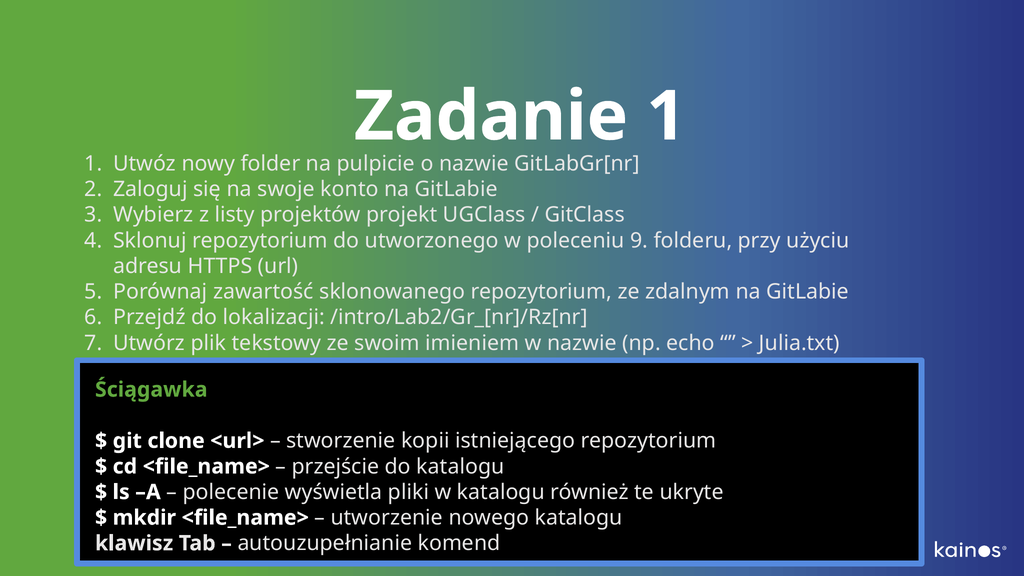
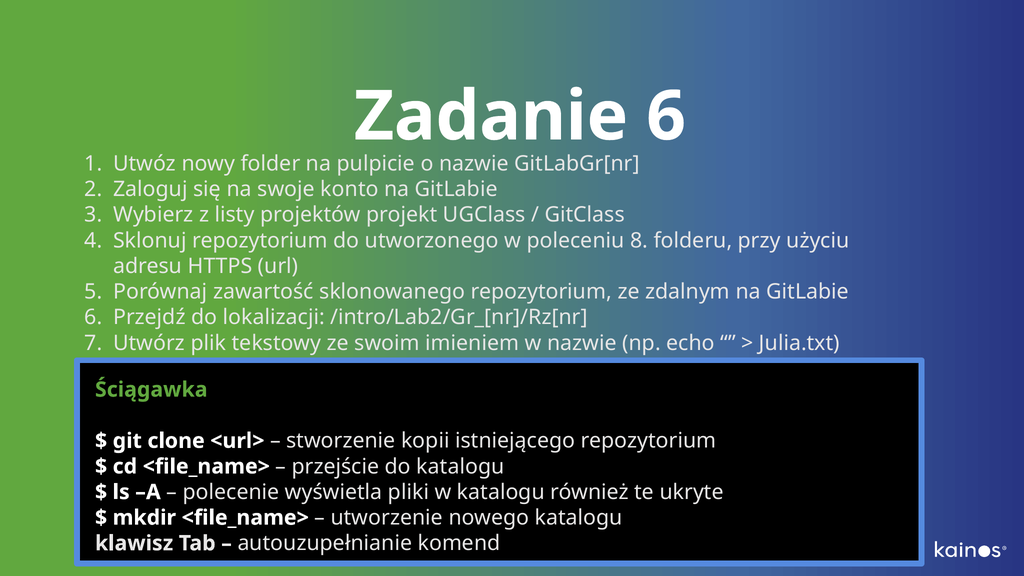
1: 1 -> 6 (666, 117)
9: 9 -> 8 (639, 241)
